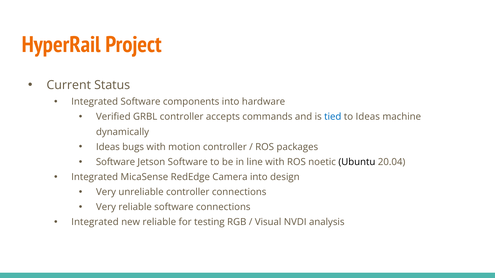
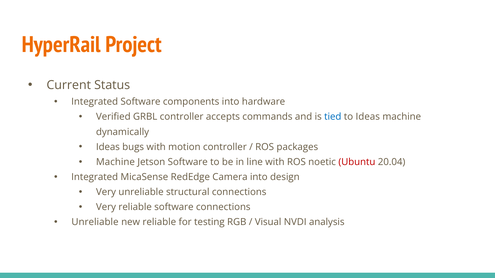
Software: Software -> Machine (115, 162)
Ubuntu colour: black -> red (357, 162)
unreliable controller: controller -> structural (188, 192)
Integrated: Integrated -> Unreliable (95, 222)
